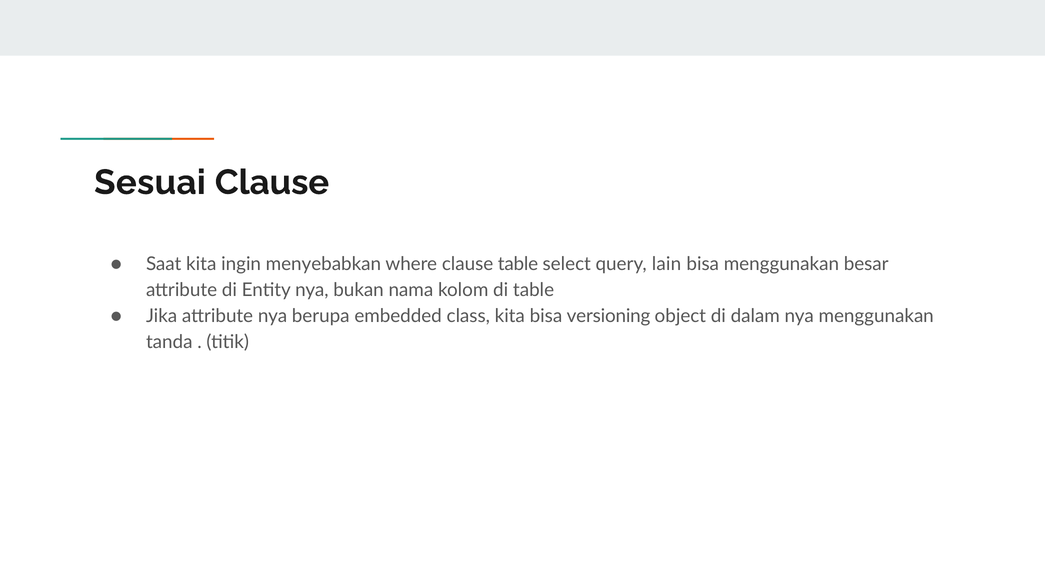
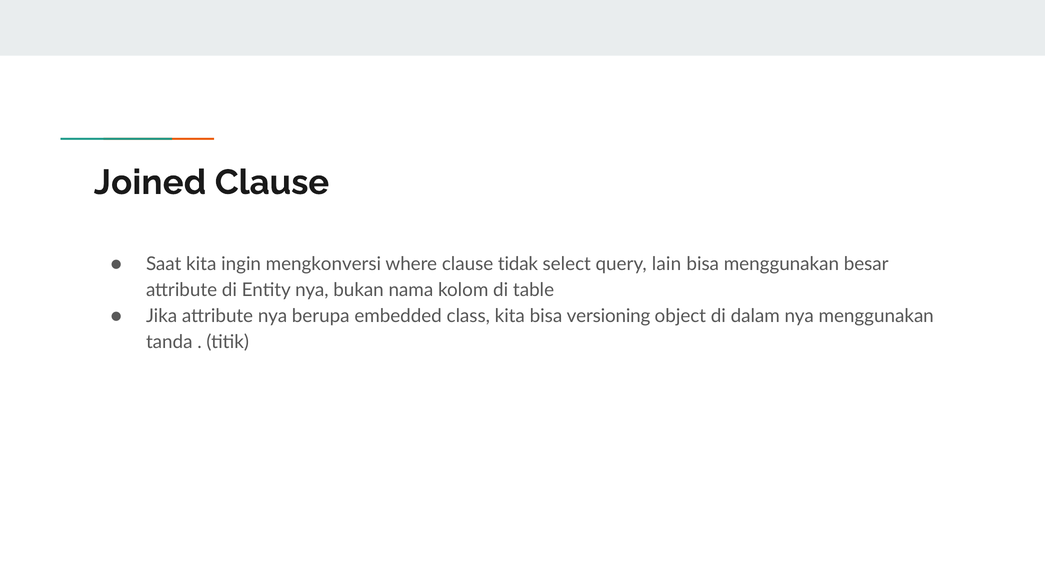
Sesuai: Sesuai -> Joined (150, 182)
menyebabkan: menyebabkan -> mengkonversi (323, 264)
clause table: table -> tidak (518, 264)
